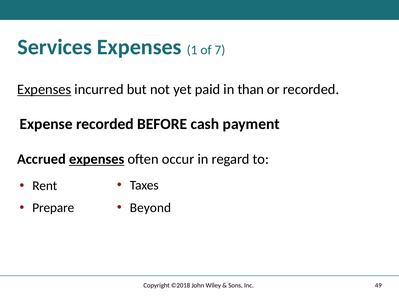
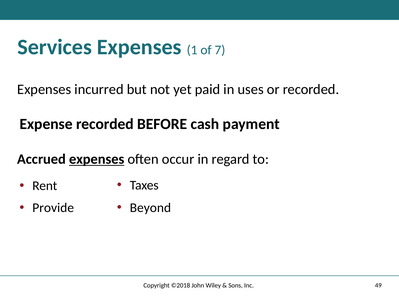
Expenses underline: present -> none (44, 89)
than: than -> uses (251, 89)
Prepare: Prepare -> Provide (53, 208)
